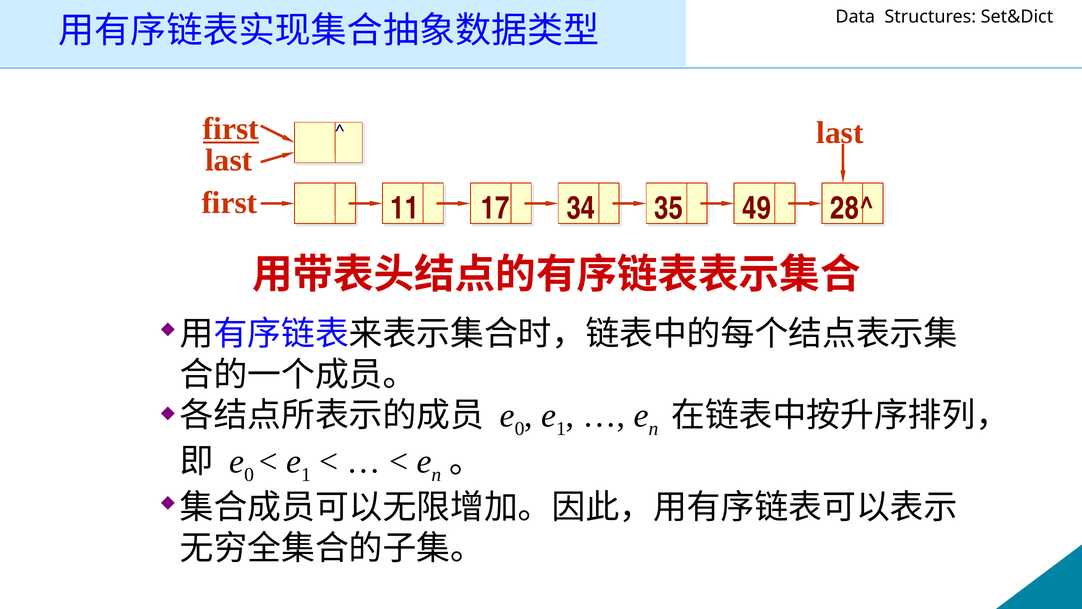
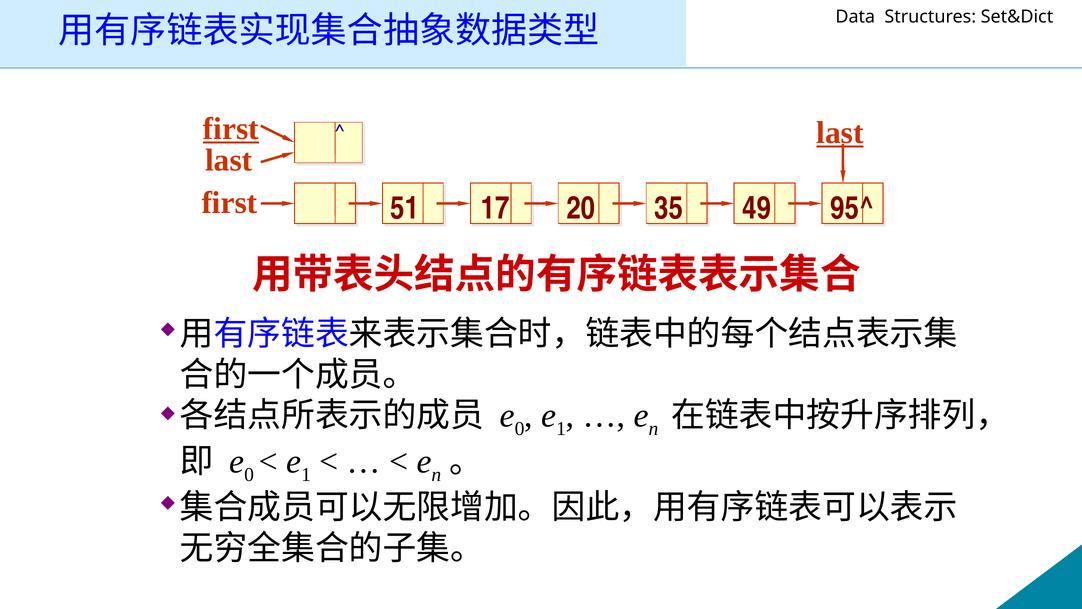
last underline: none -> present (840, 133)
11: 11 -> 51 (405, 208)
34: 34 -> 20 (581, 208)
28^: 28^ -> 95^ (852, 208)
